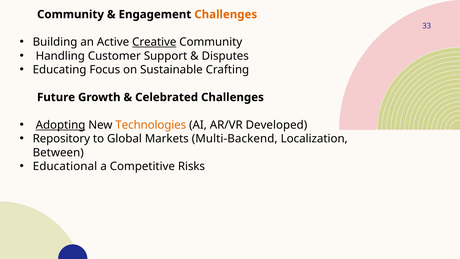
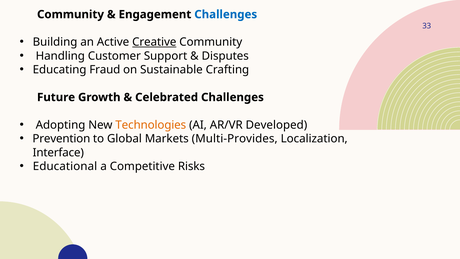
Challenges colour: orange -> blue (226, 14)
Focus: Focus -> Fraud (105, 70)
Adopting underline: present -> none (61, 125)
Repository: Repository -> Prevention (61, 139)
Multi-Backend: Multi-Backend -> Multi-Provides (235, 139)
Between: Between -> Interface (58, 152)
